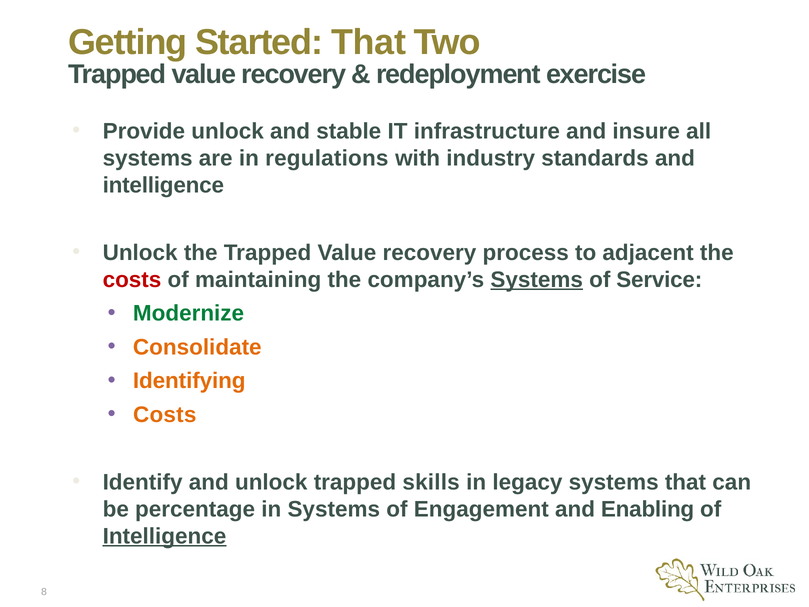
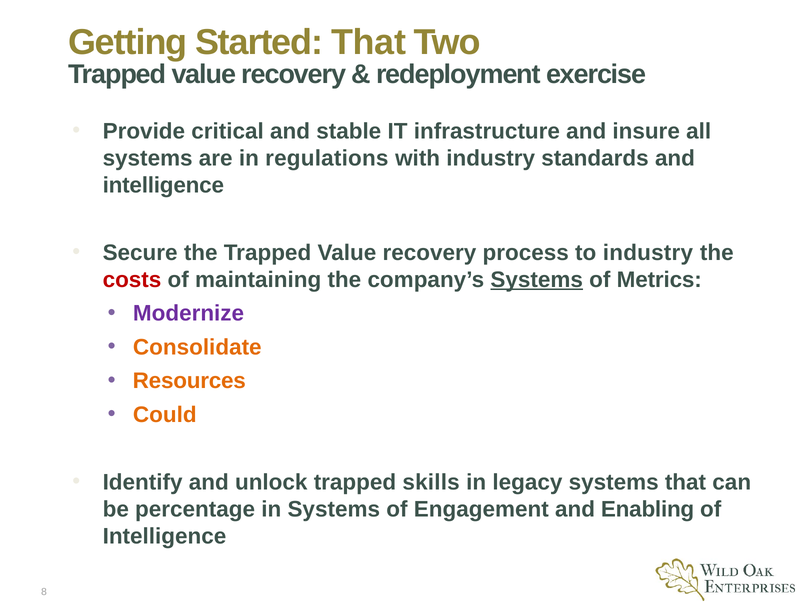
Provide unlock: unlock -> critical (228, 131)
Unlock: Unlock -> Secure (140, 253)
to adjacent: adjacent -> industry (648, 253)
Service: Service -> Metrics (659, 280)
Modernize colour: green -> purple (189, 313)
Identifying: Identifying -> Resources (189, 381)
Costs: Costs -> Could (165, 415)
Intelligence underline: present -> none (164, 536)
